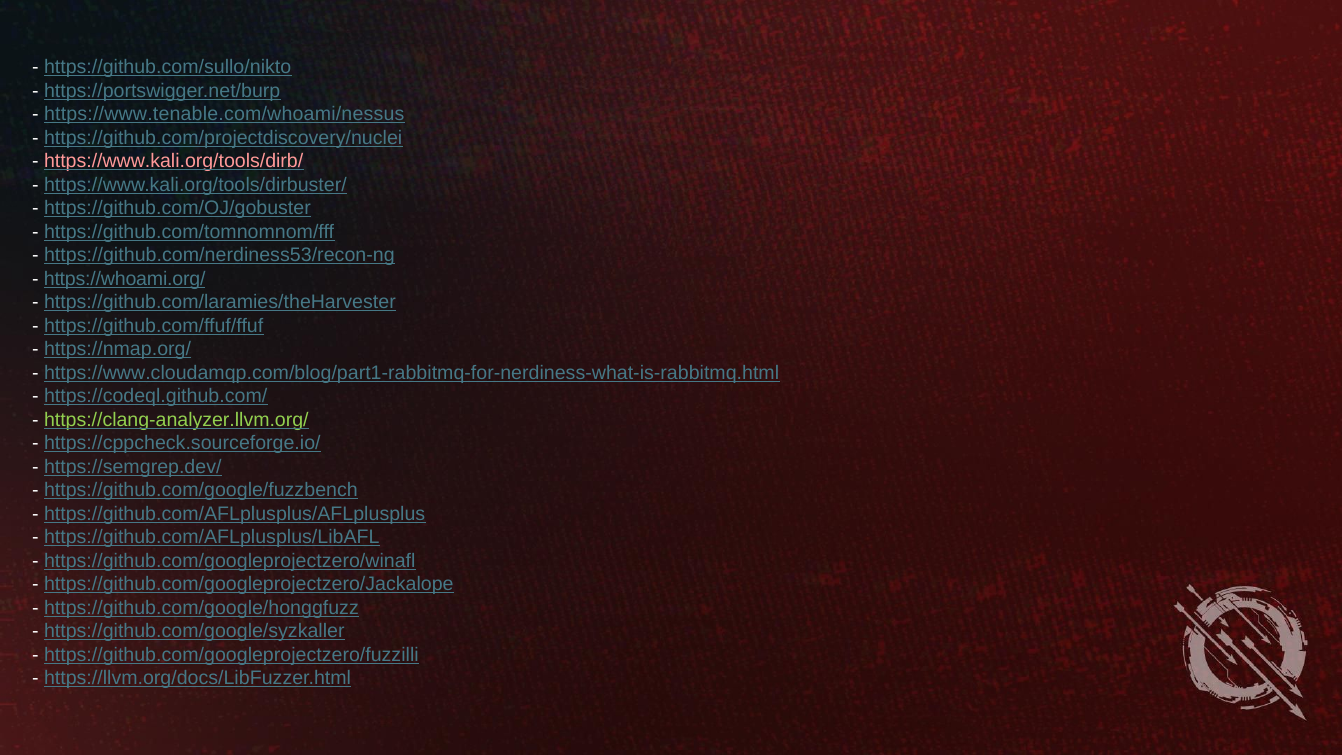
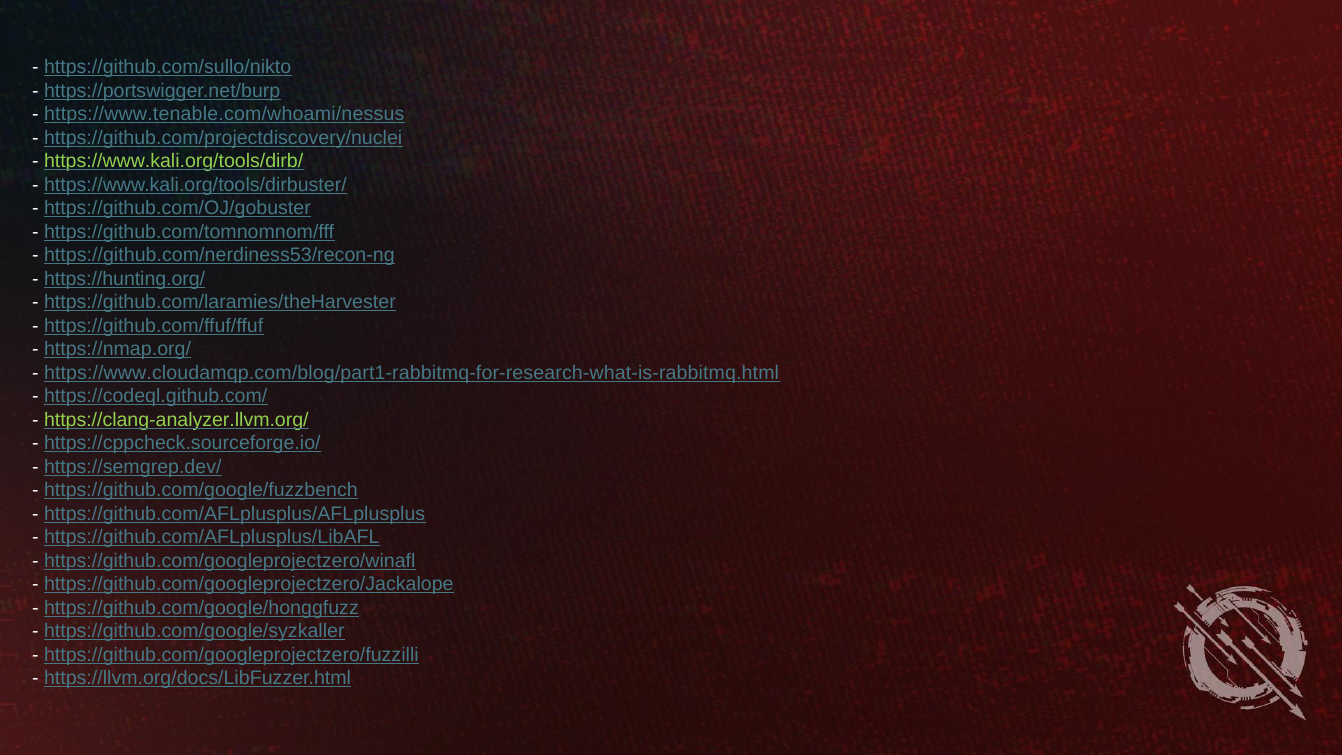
https://www.kali.org/tools/dirb/ colour: pink -> light green (174, 161)
https://whoami.org/: https://whoami.org/ -> https://hunting.org/ (125, 279)
https://www.cloudamqp.com/blog/part1-rabbitmq-for-nerdiness-what-is-rabbitmq.html: https://www.cloudamqp.com/blog/part1-rabbitmq-for-nerdiness-what-is-rabbitmq.html -> https://www.cloudamqp.com/blog/part1-rabbitmq-for-research-what-is-rabbitmq.html (412, 373)
